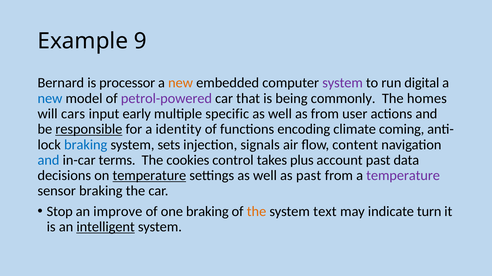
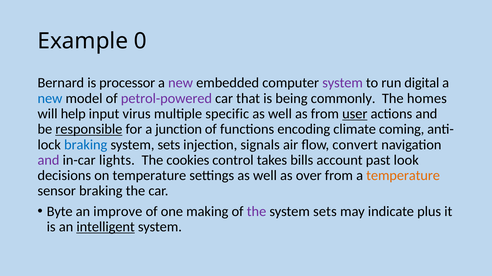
9: 9 -> 0 (140, 41)
new colour: orange -> purple (181, 83)
cars: cars -> help (73, 114)
early: early -> virus (137, 114)
user underline: none -> present (355, 114)
identity: identity -> junction (179, 130)
content: content -> convert (355, 145)
and colour: blue -> purple (48, 161)
terms: terms -> lights (117, 161)
plus: plus -> bills (302, 161)
data: data -> look (406, 161)
temperature underline: present -> none (149, 176)
as past: past -> over (309, 176)
temperature colour: purple -> orange (403, 176)
Stop: Stop -> Byte (60, 212)
one braking: braking -> making (207, 212)
the colour: orange -> purple (257, 212)
text: text -> sets (325, 212)
turn: turn -> plus (429, 212)
